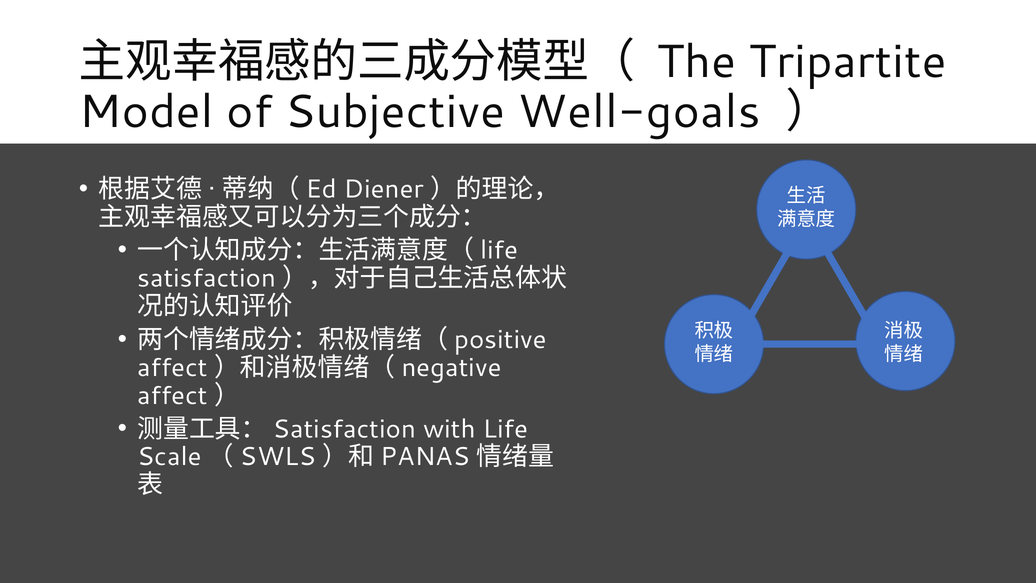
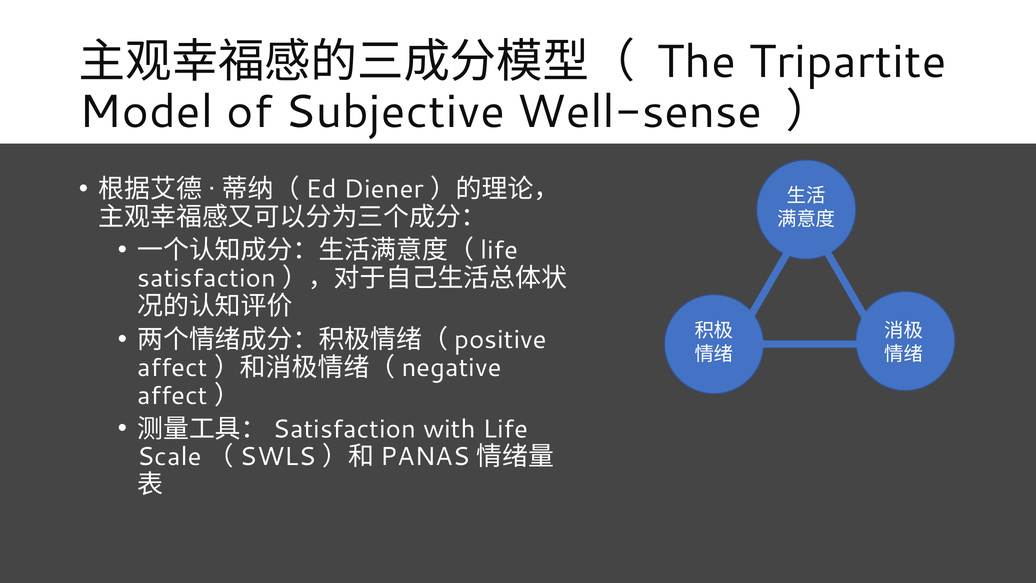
Well-goals: Well-goals -> Well-sense (640, 112)
